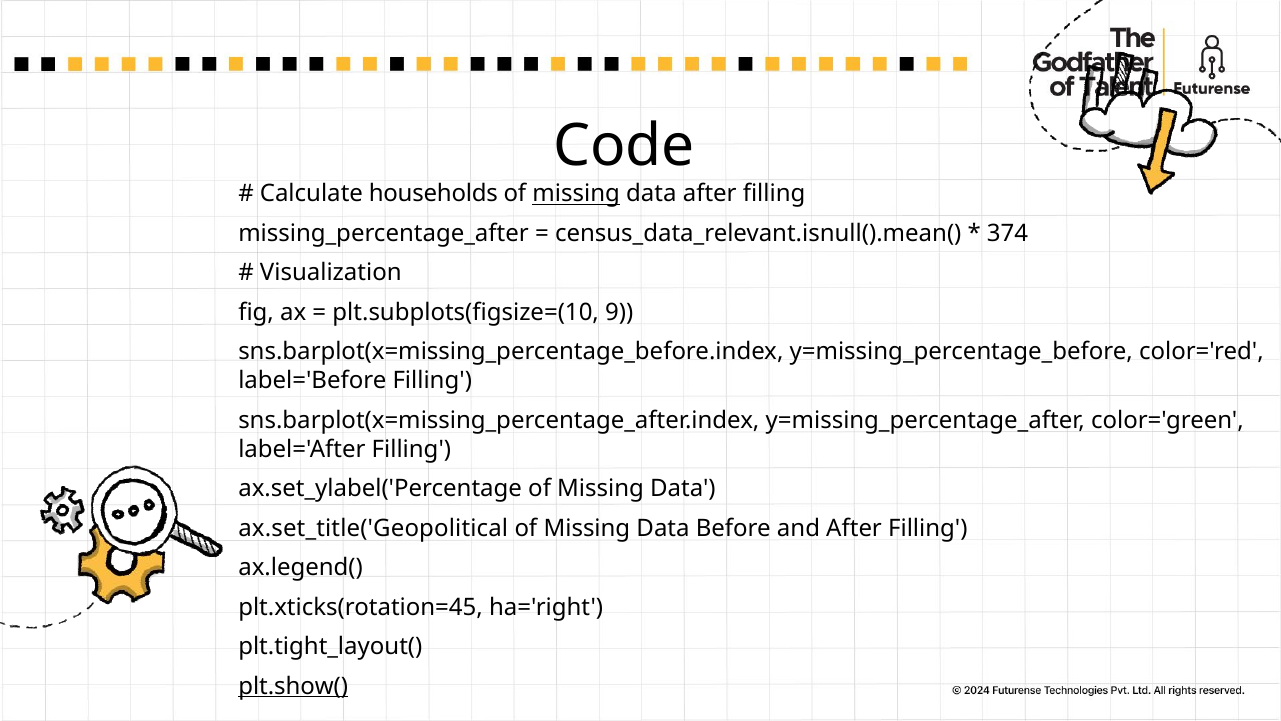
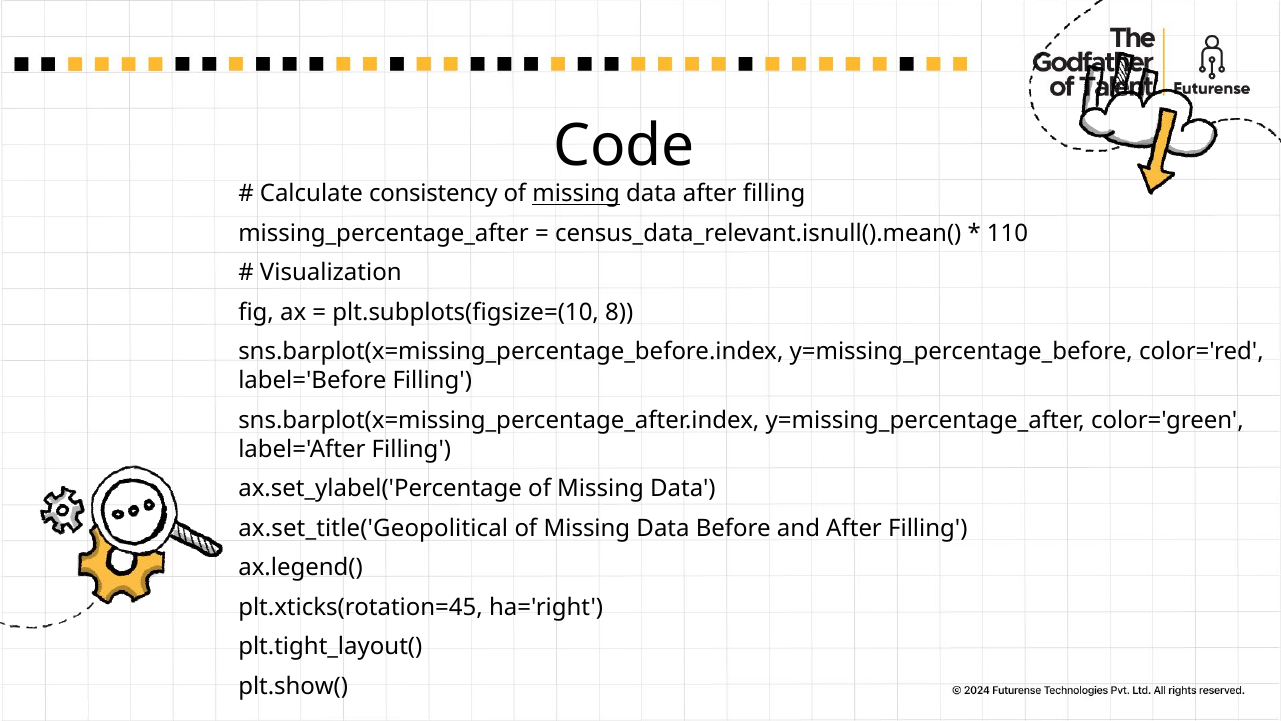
households: households -> consistency (433, 194)
374: 374 -> 110 (1008, 233)
9: 9 -> 8 (619, 312)
plt.show( underline: present -> none (293, 686)
